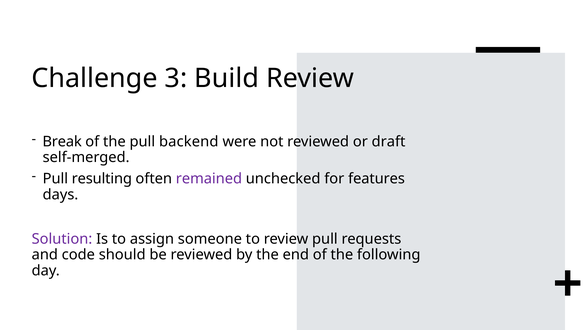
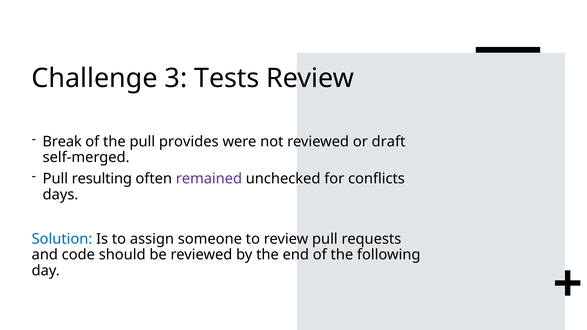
Build: Build -> Tests (227, 78)
backend: backend -> provides (189, 142)
features: features -> conflicts (376, 179)
Solution colour: purple -> blue (62, 239)
